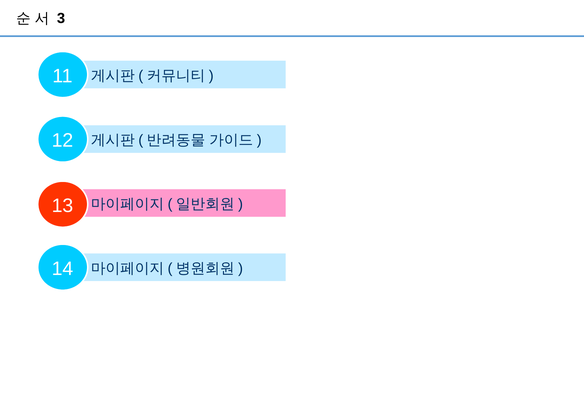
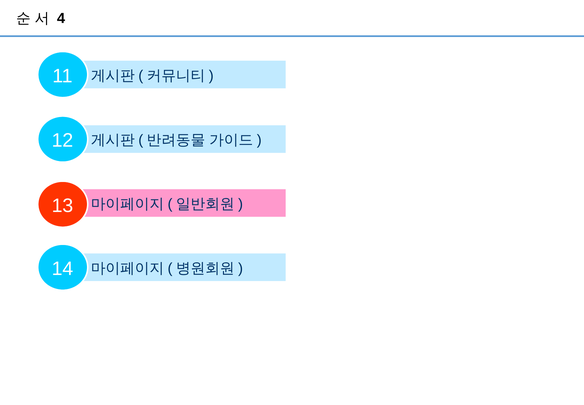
3: 3 -> 4 (61, 18)
